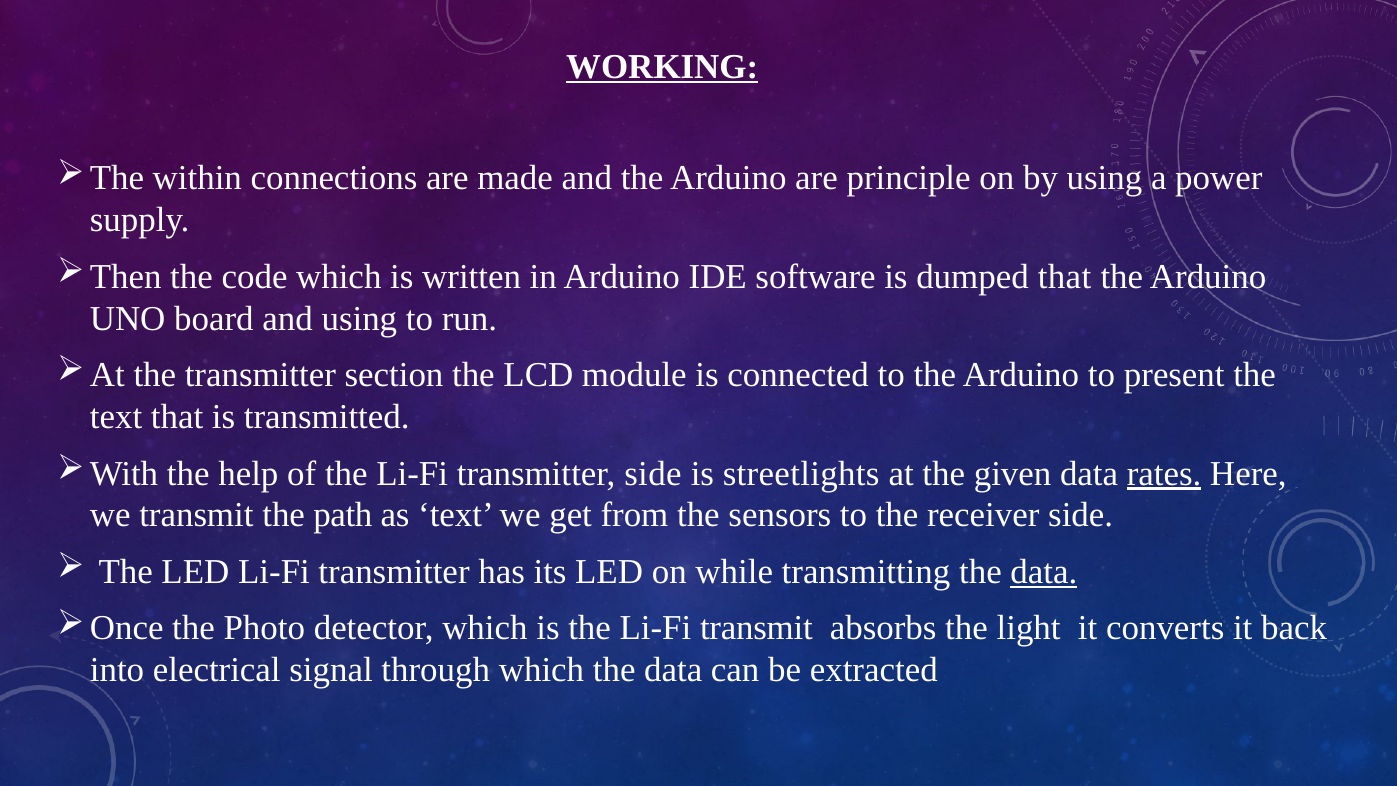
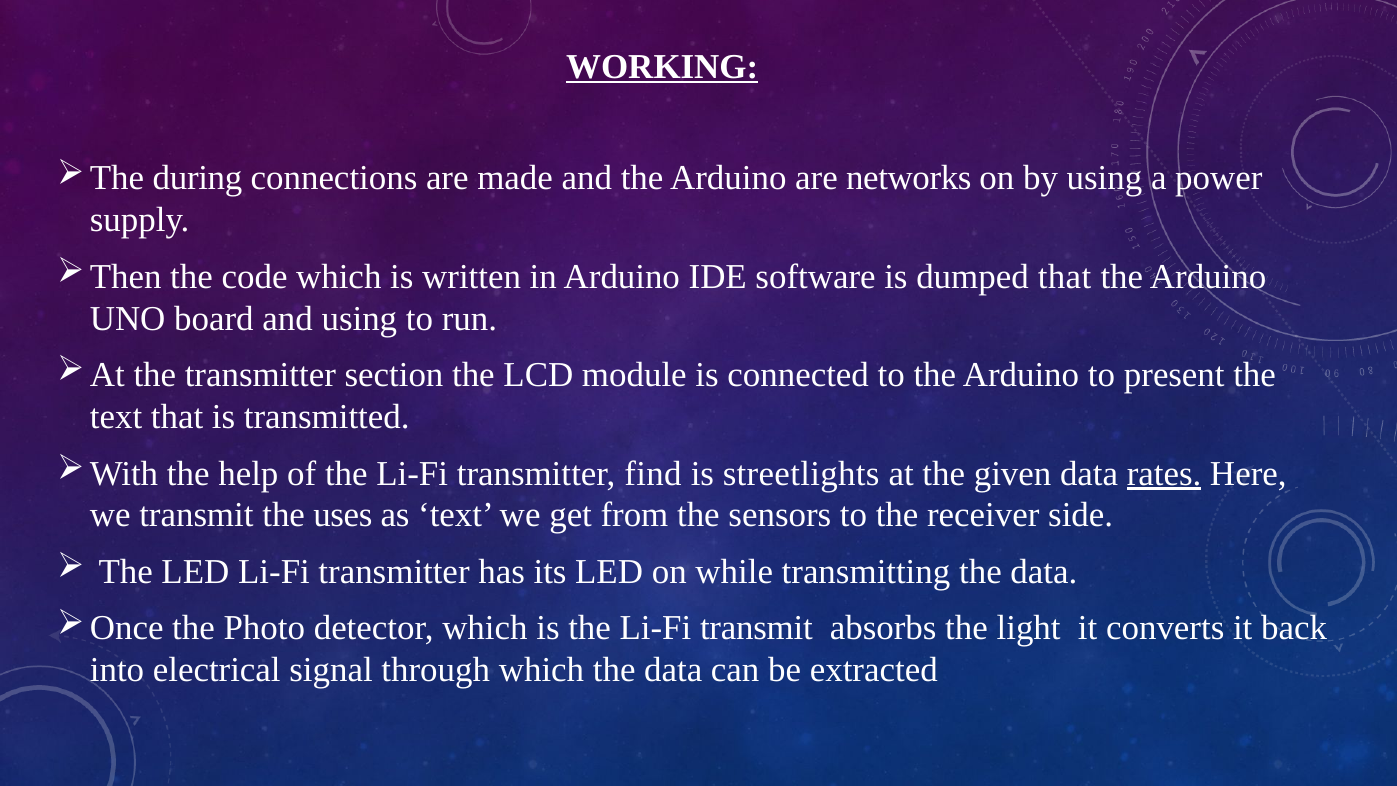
within: within -> during (198, 178)
principle: principle -> networks (909, 178)
transmitter side: side -> find (653, 473)
path: path -> uses (343, 515)
data underline: present -> none (1044, 572)
